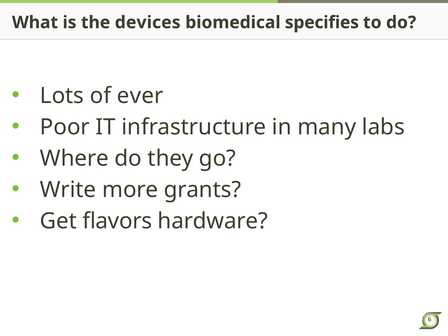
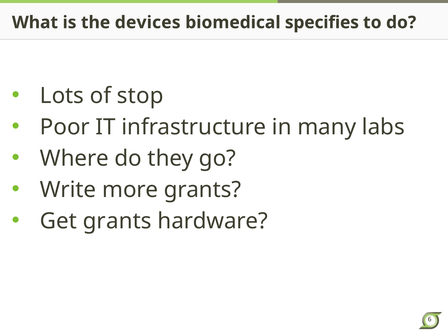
ever: ever -> stop (140, 96)
Get flavors: flavors -> grants (117, 221)
